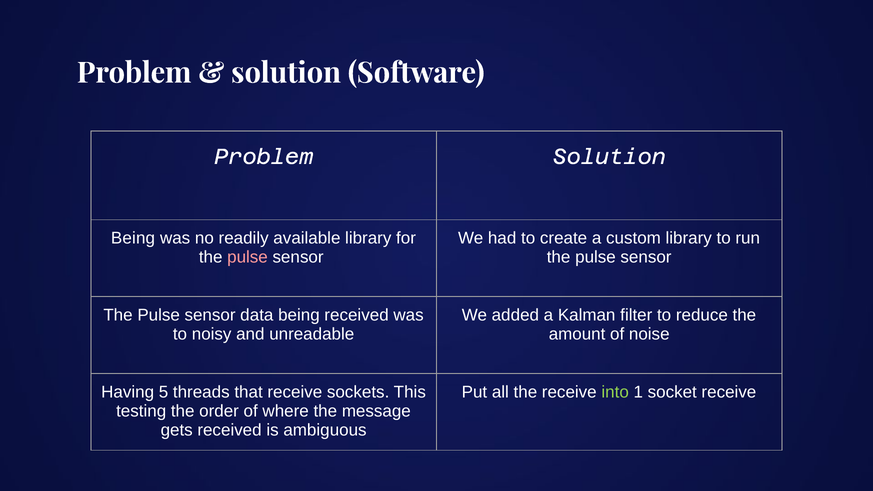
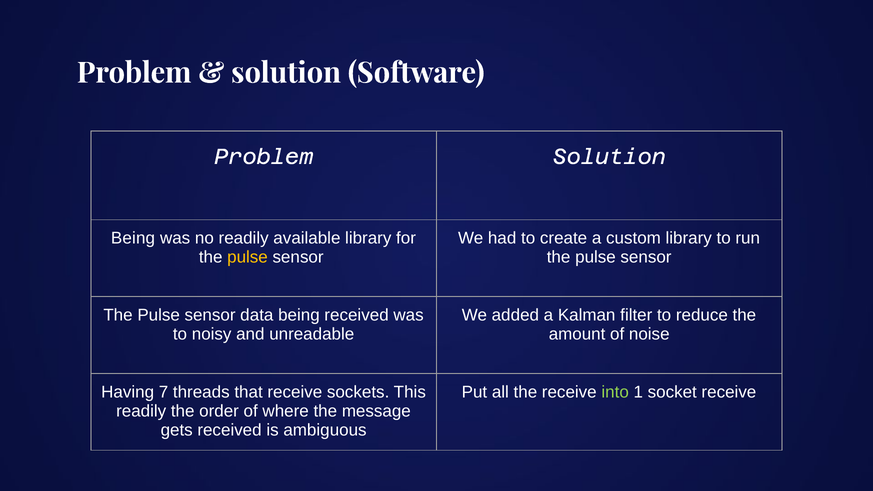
pulse colour: pink -> yellow (247, 257)
5: 5 -> 7 (163, 392)
testing: testing -> readily (141, 411)
